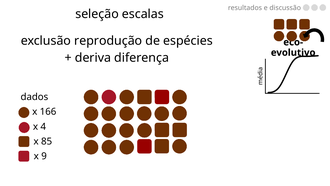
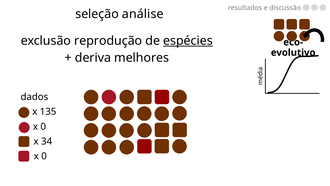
escalas: escalas -> análise (143, 14)
espécies underline: none -> present (188, 41)
diferença: diferença -> melhores (142, 58)
166: 166 -> 135 (48, 111)
4: 4 -> 0 (43, 126)
85: 85 -> 34 (47, 141)
9: 9 -> 0 (44, 156)
